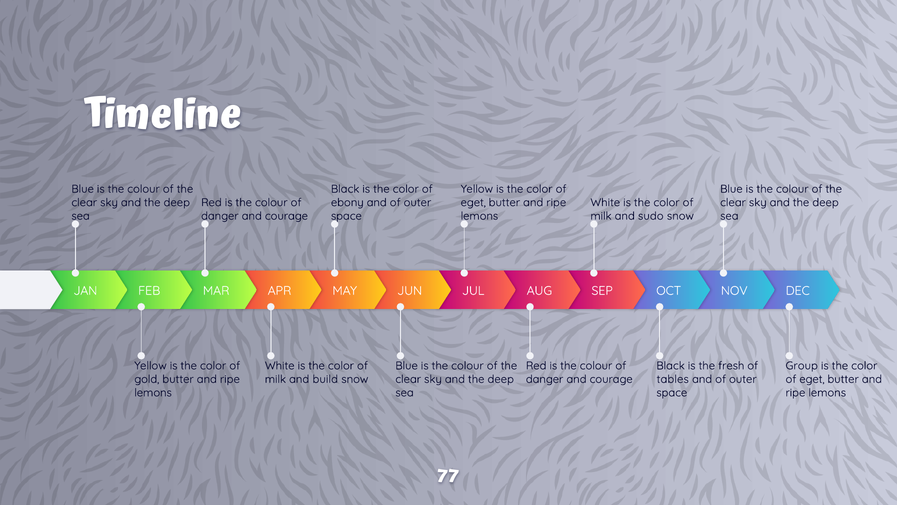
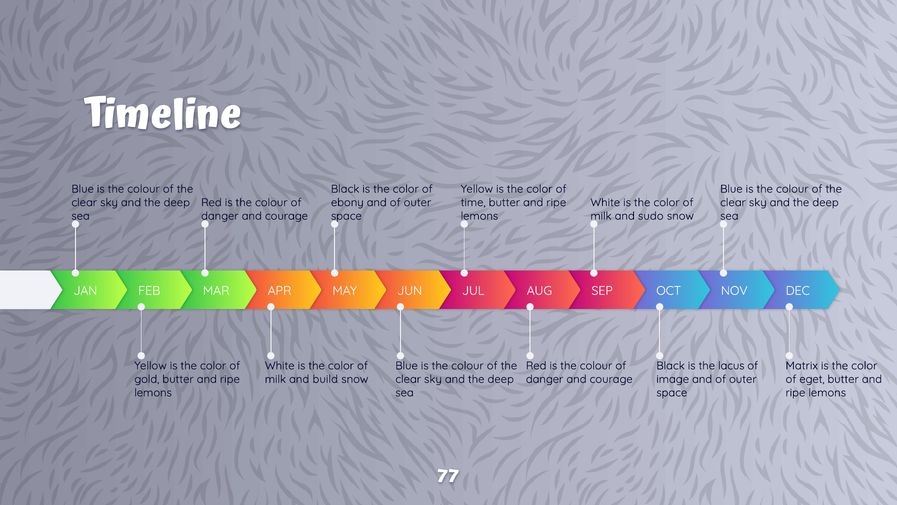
eget: eget -> time (473, 202)
fresh: fresh -> lacus (731, 365)
Group: Group -> Matrix (802, 365)
tables: tables -> image (673, 379)
